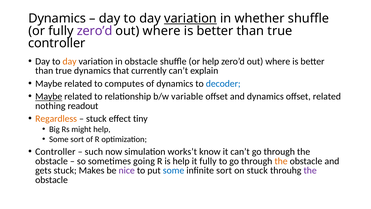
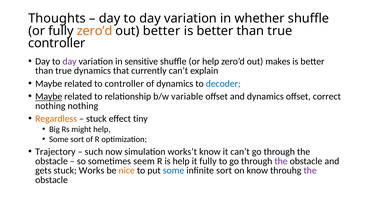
Dynamics: Dynamics -> Thoughts (57, 18)
variation underline: present -> none (190, 18)
zero’d colour: purple -> orange (95, 31)
where: where -> better (162, 31)
day colour: orange -> purple (70, 61)
in obstacle: obstacle -> sensitive (141, 61)
where: where -> makes (278, 61)
to computes: computes -> controller (124, 84)
offset related: related -> correct (327, 96)
nothing readout: readout -> nothing (83, 106)
Controller: Controller -> Trajectory (55, 151)
going: going -> seem (144, 161)
the colour: orange -> purple (281, 161)
Makes: Makes -> Works (92, 170)
nice colour: purple -> orange (127, 170)
on stuck: stuck -> know (257, 170)
